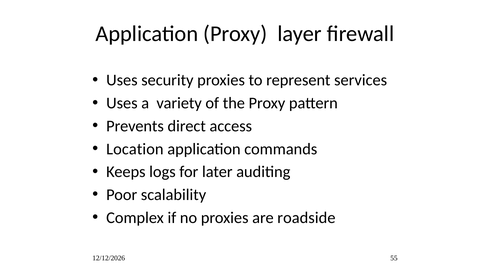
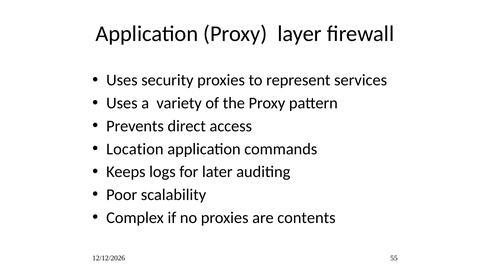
roadside: roadside -> contents (306, 217)
